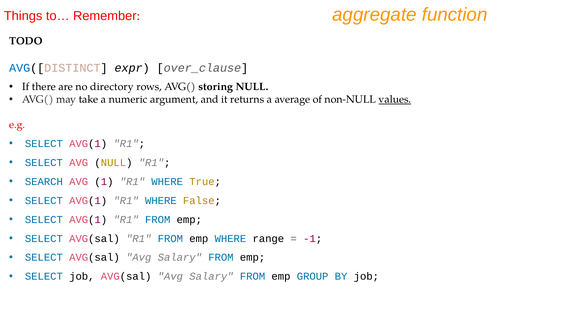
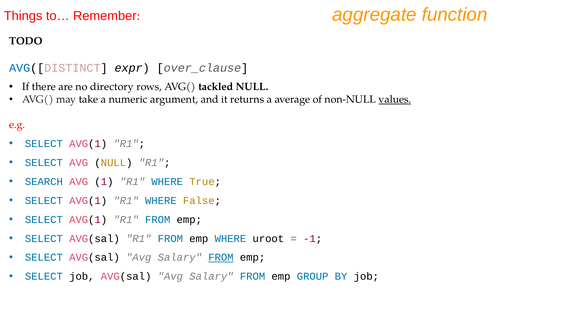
storing: storing -> tackled (216, 87)
range: range -> uroot (268, 239)
FROM underline: none -> present (221, 258)
